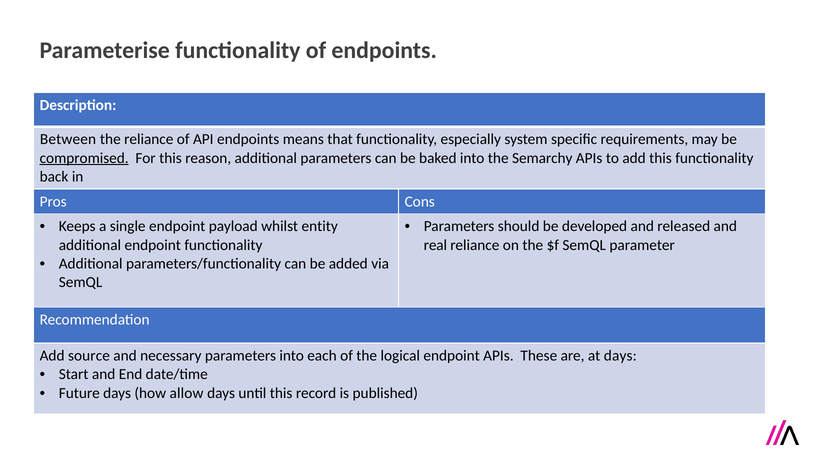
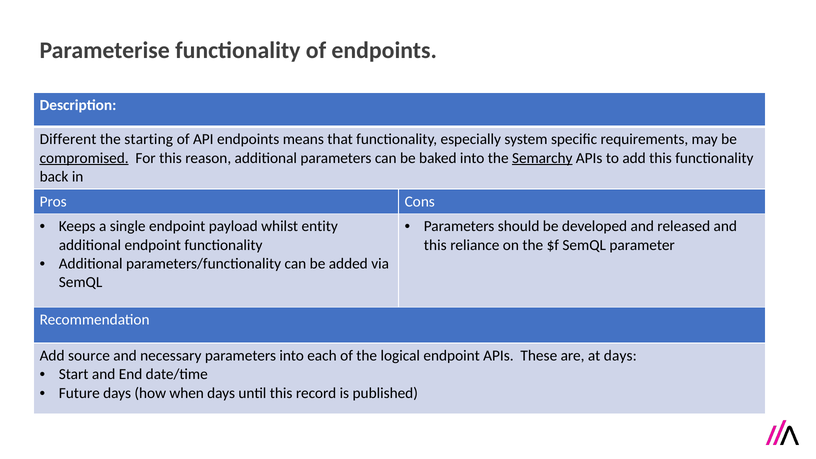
Between: Between -> Different (68, 139)
the reliance: reliance -> starting (149, 139)
Semarchy underline: none -> present (542, 158)
real: real -> this (435, 245)
allow: allow -> when (187, 393)
